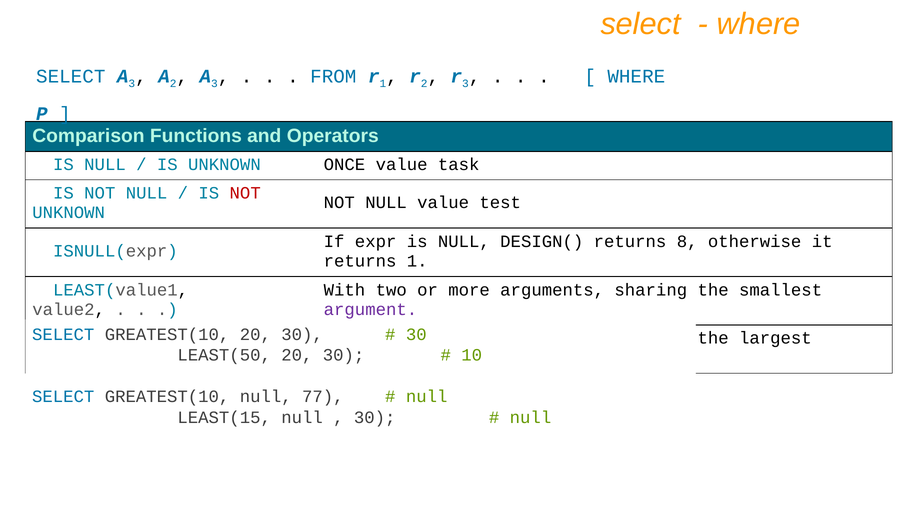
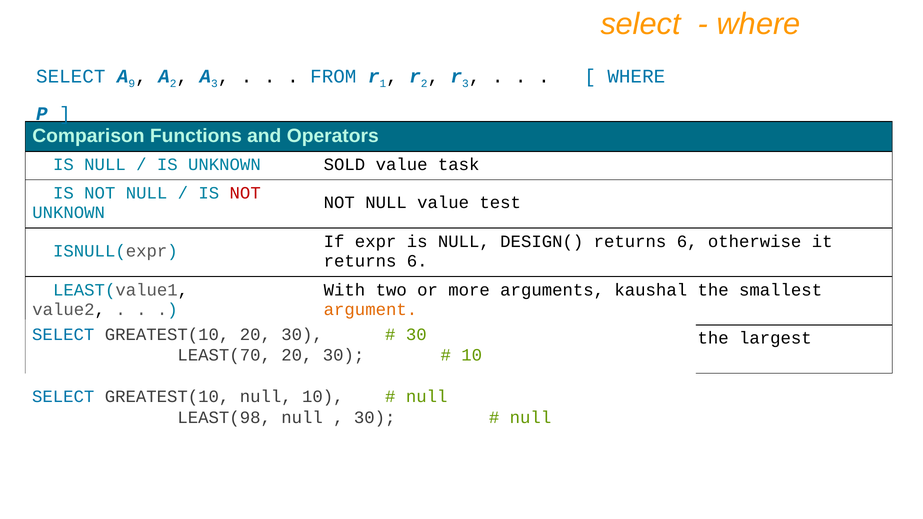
3: 3 -> 9 (132, 84)
ONCE: ONCE -> SOLD (344, 164)
8: 8 -> 6 (687, 241)
1: 1 -> 6 (417, 261)
sharing: sharing -> kaushal (651, 290)
argument colour: purple -> orange (370, 310)
LEAST(50: LEAST(50 -> LEAST(70 (224, 355)
null 77: 77 -> 10 (323, 397)
LEAST(15: LEAST(15 -> LEAST(98 (224, 418)
